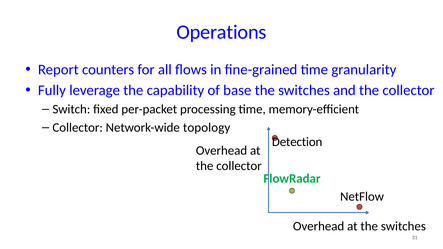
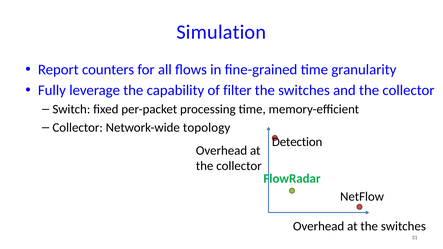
Operations: Operations -> Simulation (221, 32)
base: base -> filter (237, 90)
